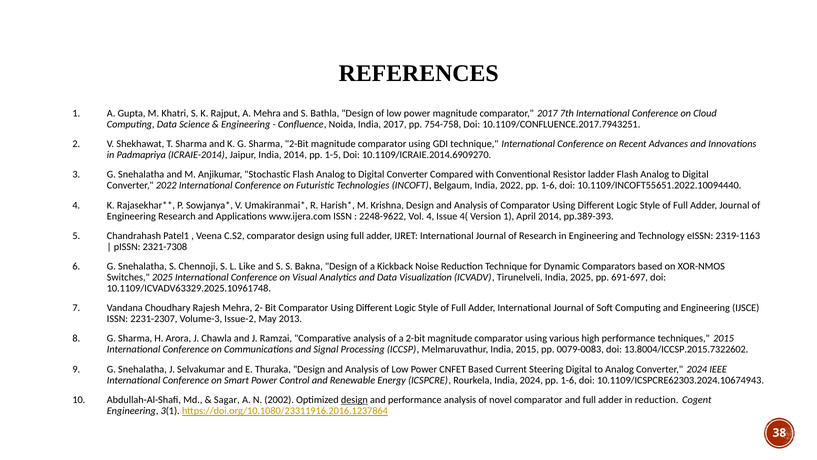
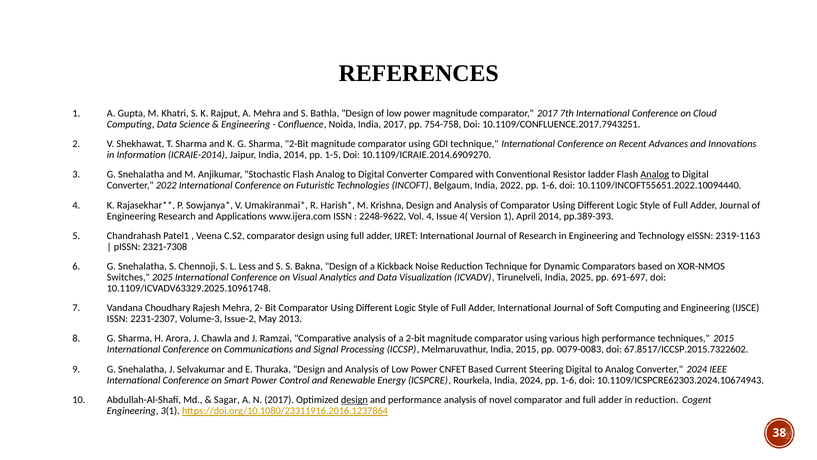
Padmapriya: Padmapriya -> Information (141, 155)
Analog underline: none -> present (655, 174)
Like: Like -> Less (247, 266)
13.8004/ICCSP.2015.7322602: 13.8004/ICCSP.2015.7322602 -> 67.8517/ICCSP.2015.7322602 (686, 349)
N 2002: 2002 -> 2017 (279, 399)
